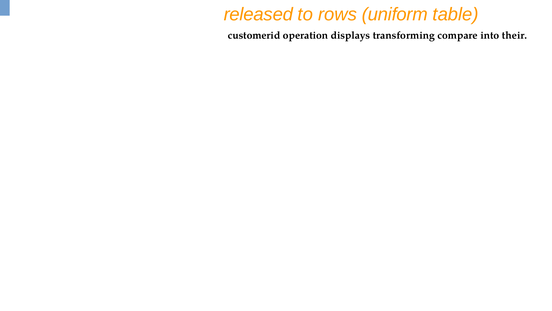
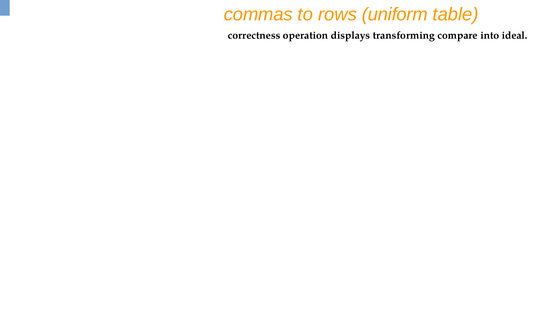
released: released -> commas (258, 14)
customerid: customerid -> correctness (254, 35)
their: their -> ideal (515, 35)
